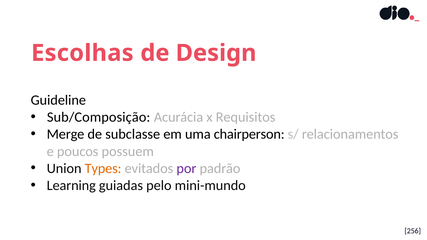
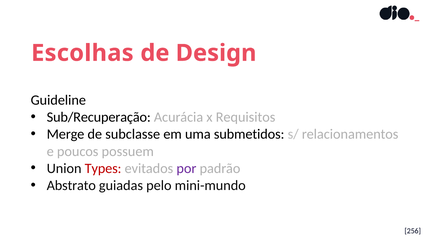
Sub/Composição: Sub/Composição -> Sub/Recuperação (99, 117)
chairperson: chairperson -> submetidos (249, 134)
Types colour: orange -> red (103, 169)
Learning: Learning -> Abstrato (71, 186)
